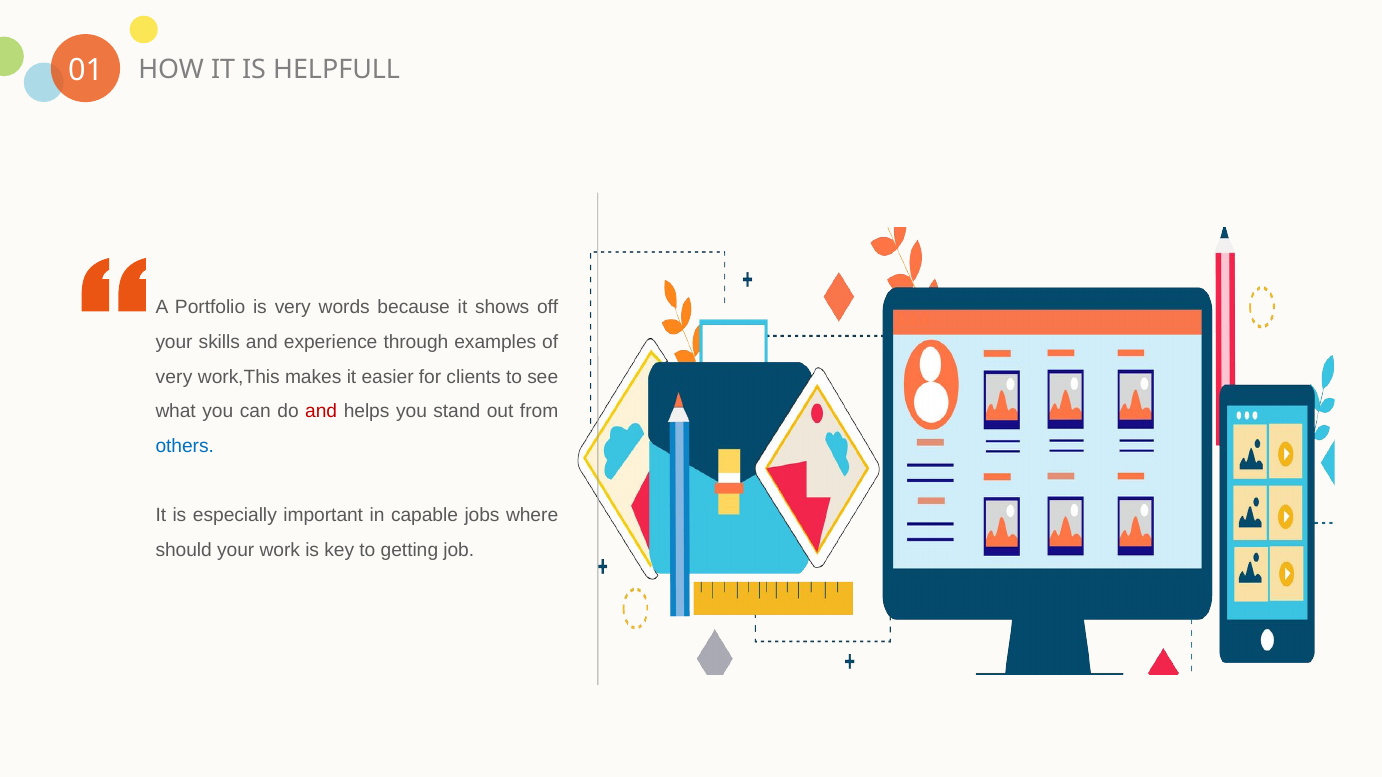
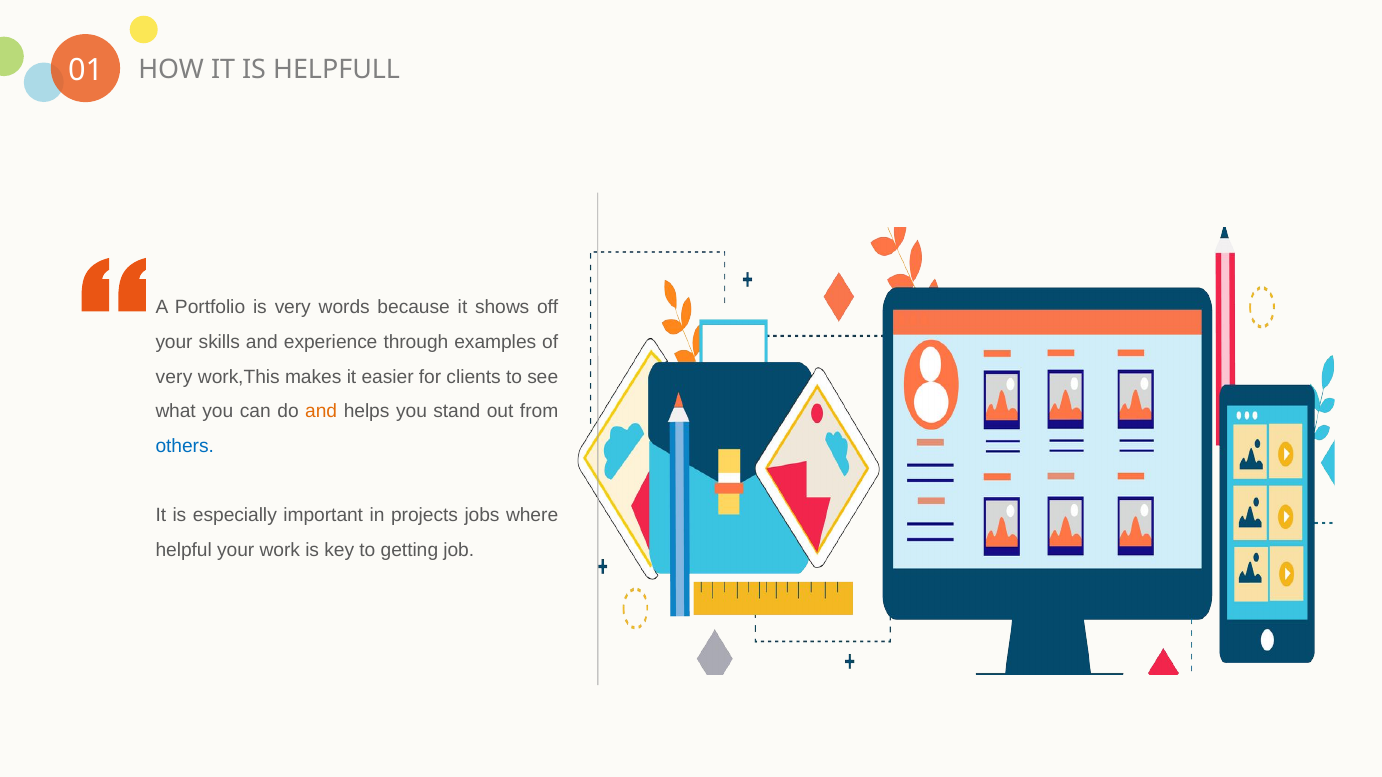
and colour: red -> orange (321, 411)
capable: capable -> projects (424, 515)
should: should -> helpful (184, 550)
